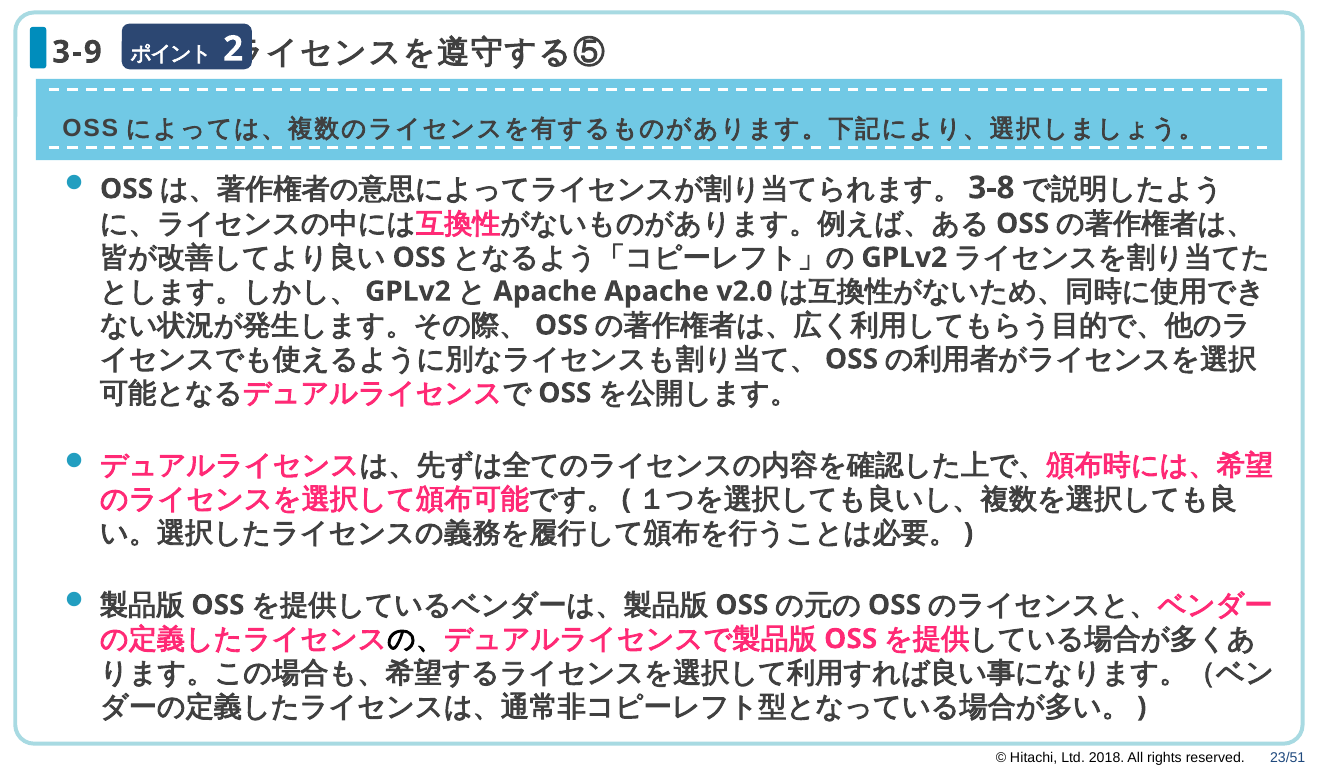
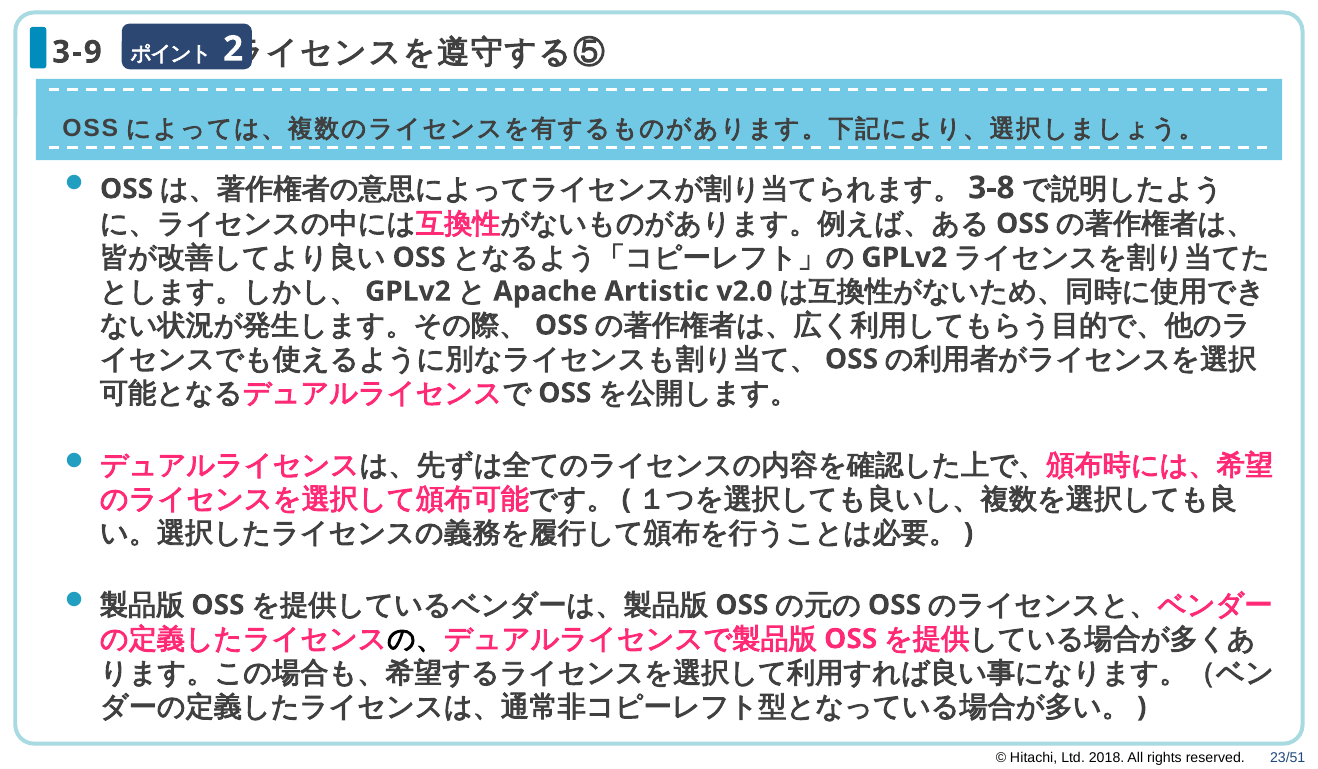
Apache: Apache -> Artistic (656, 291)
